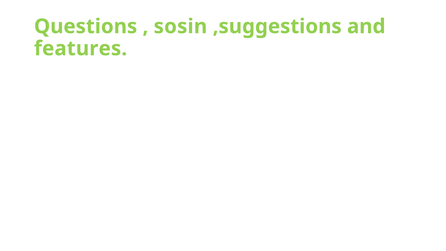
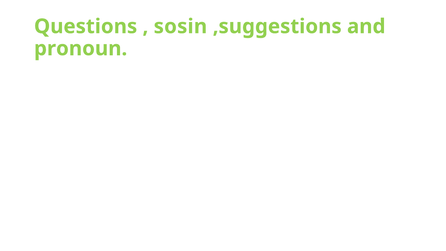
features: features -> pronoun (81, 48)
